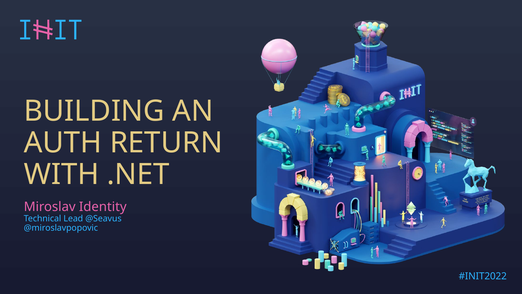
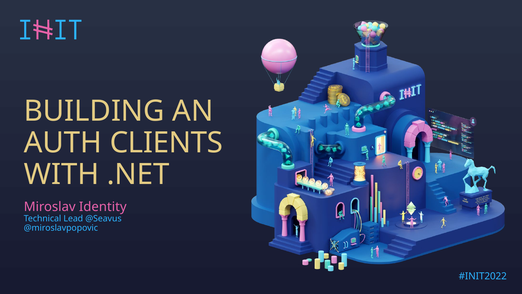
RETURN: RETURN -> CLIENTS (166, 143)
